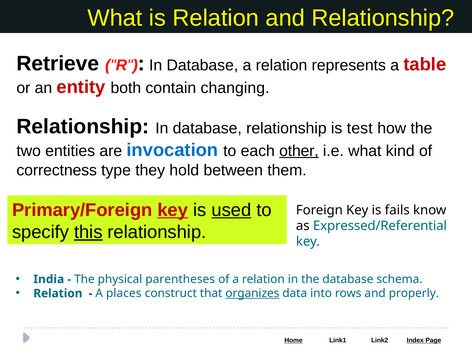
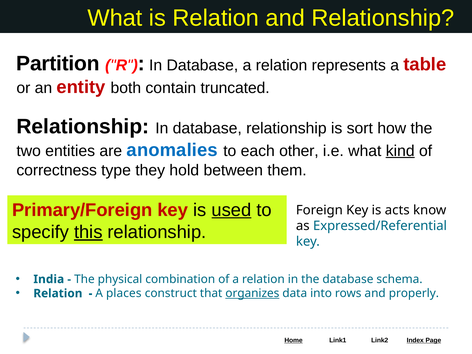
Retrieve: Retrieve -> Partition (58, 64)
changing: changing -> truncated (235, 88)
test: test -> sort (360, 128)
invocation: invocation -> anomalies (172, 150)
other underline: present -> none (299, 151)
kind underline: none -> present (400, 151)
key underline: present -> none (173, 210)
fails: fails -> acts (397, 210)
parentheses: parentheses -> combination (180, 279)
